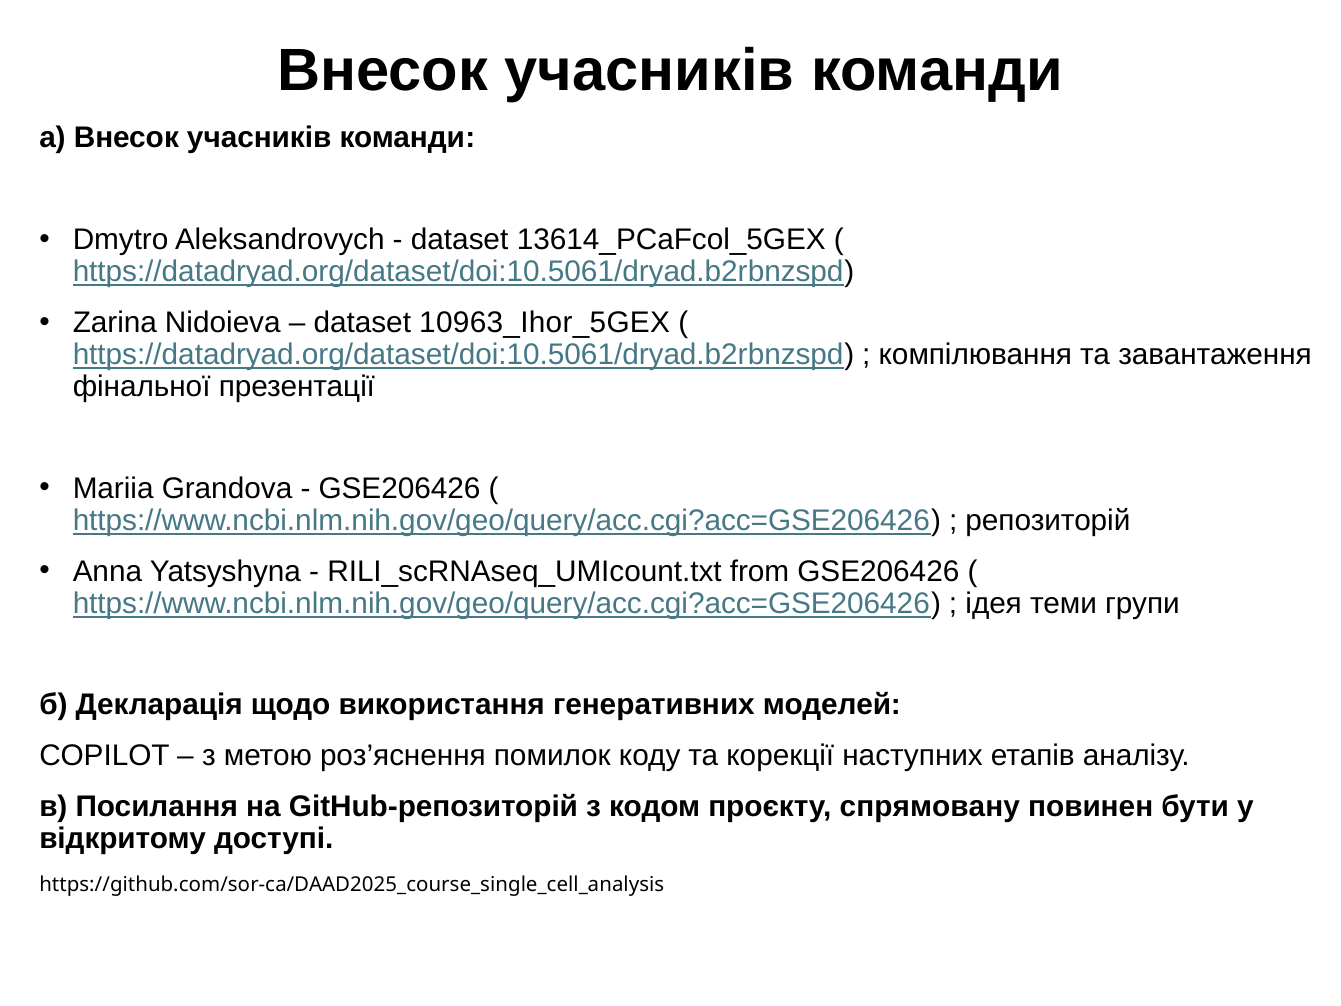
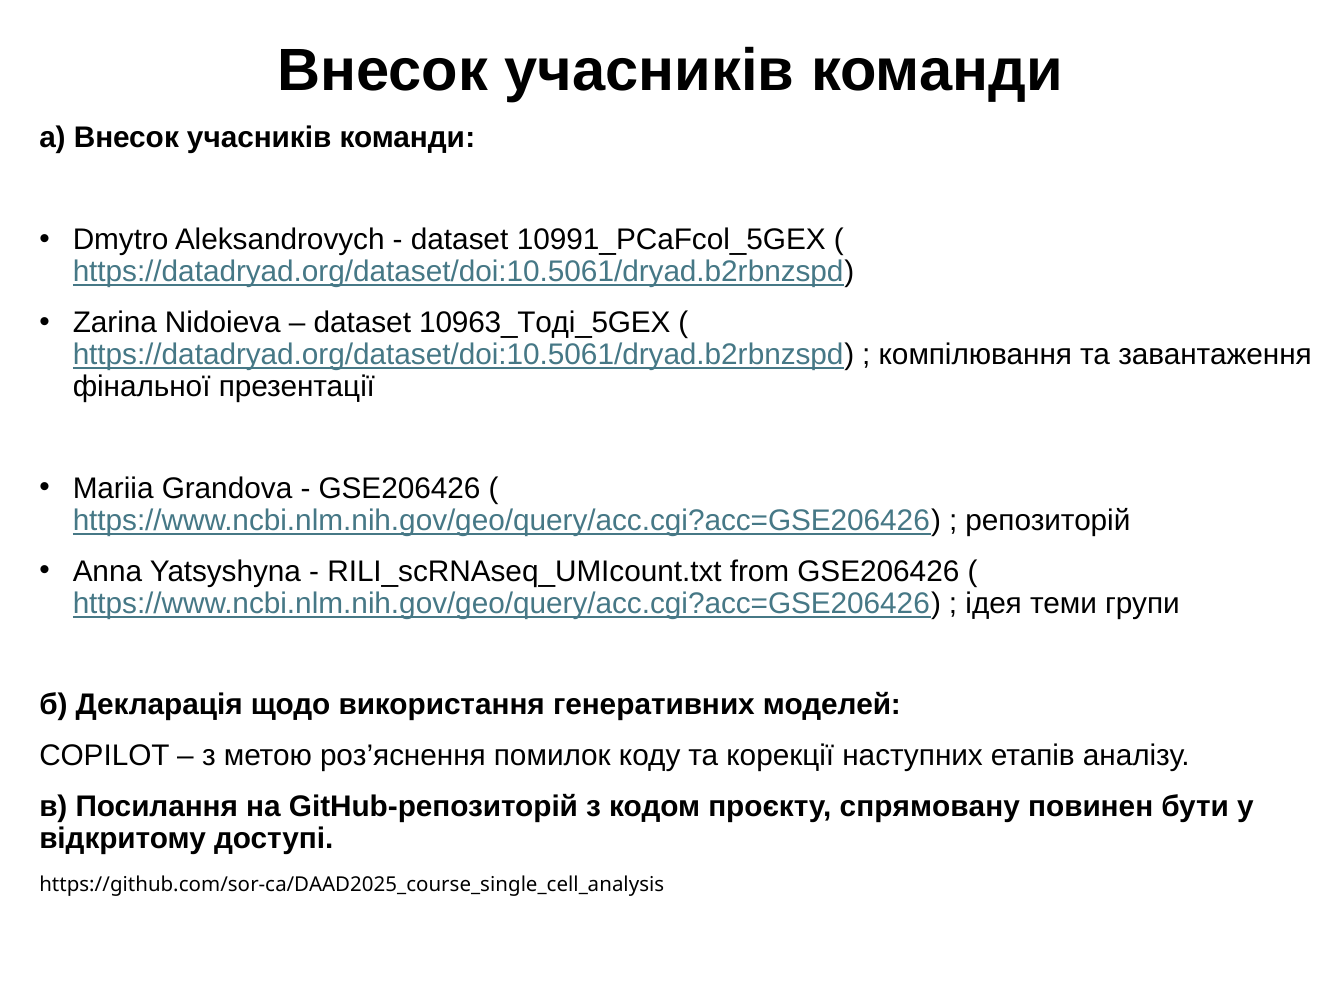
13614_PCaFcol_5GEX: 13614_PCaFcol_5GEX -> 10991_PCaFcol_5GEX (671, 239)
10963_Ihor_5GEX: 10963_Ihor_5GEX -> 10963_Тоді_5GEX (545, 322)
